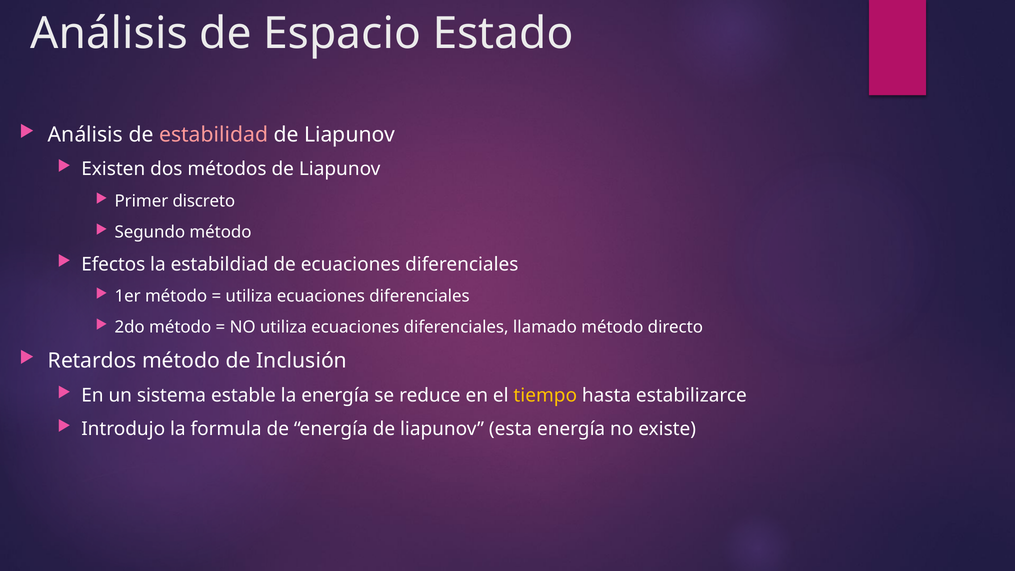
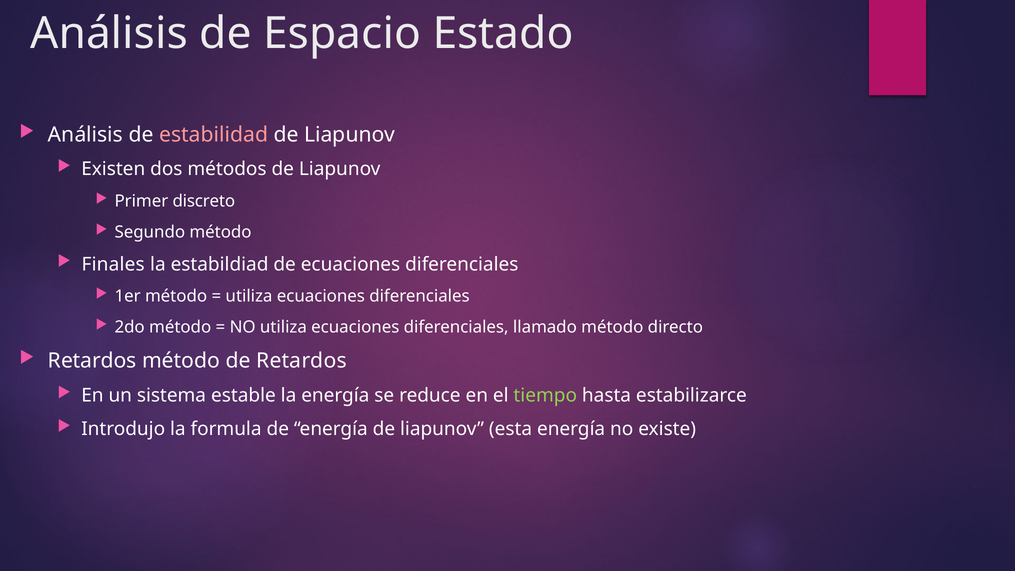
Efectos: Efectos -> Finales (113, 264)
de Inclusión: Inclusión -> Retardos (301, 361)
tiempo colour: yellow -> light green (545, 395)
